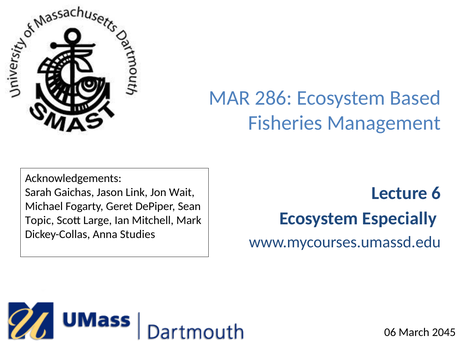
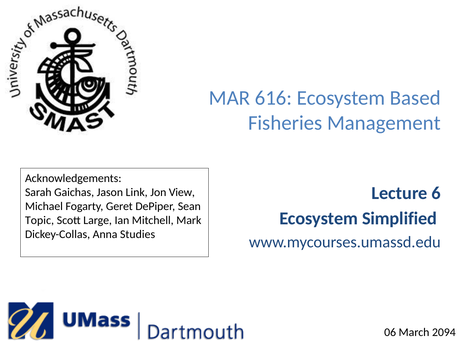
286: 286 -> 616 (273, 98)
Wait: Wait -> View (182, 193)
Especially: Especially -> Simplified (399, 219)
2045: 2045 -> 2094 (444, 333)
